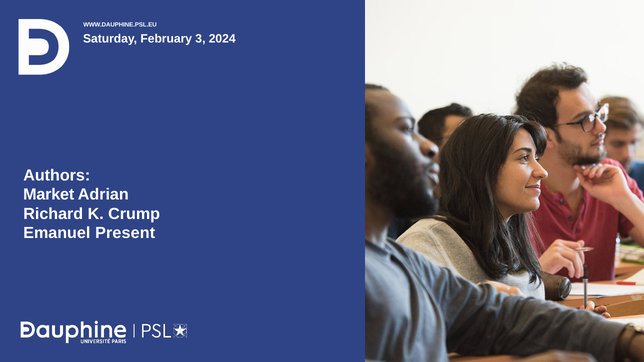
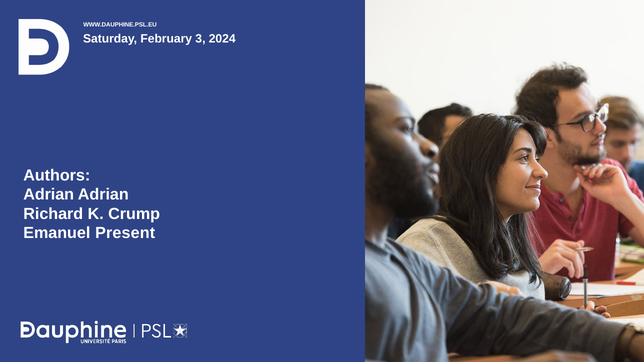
Market: Market -> Adrian (49, 195)
